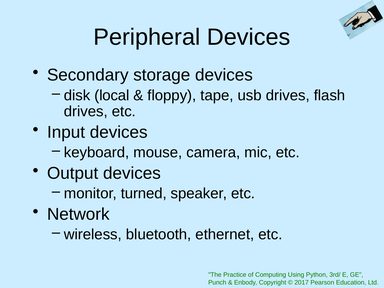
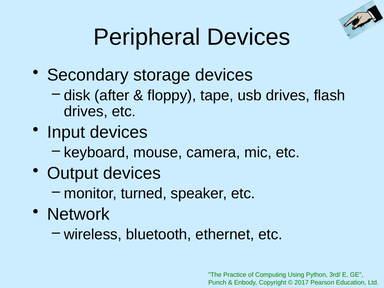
local: local -> after (112, 95)
